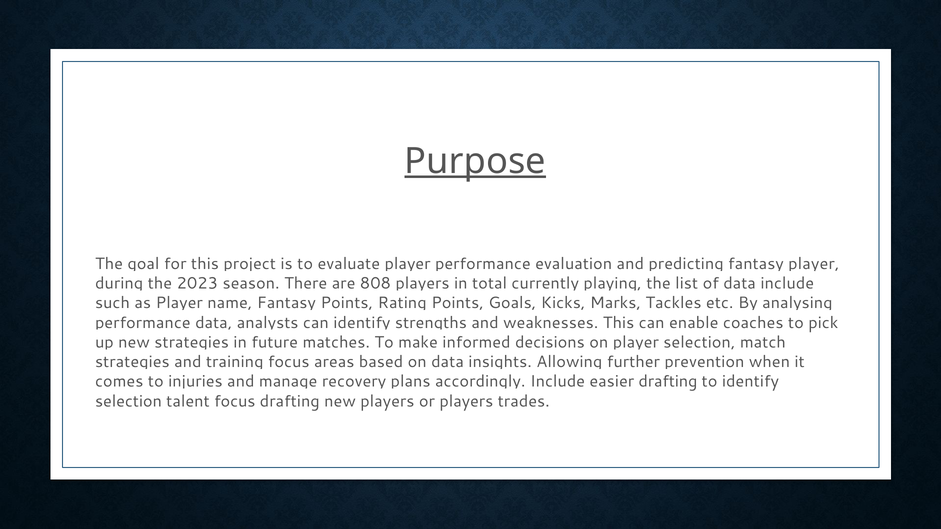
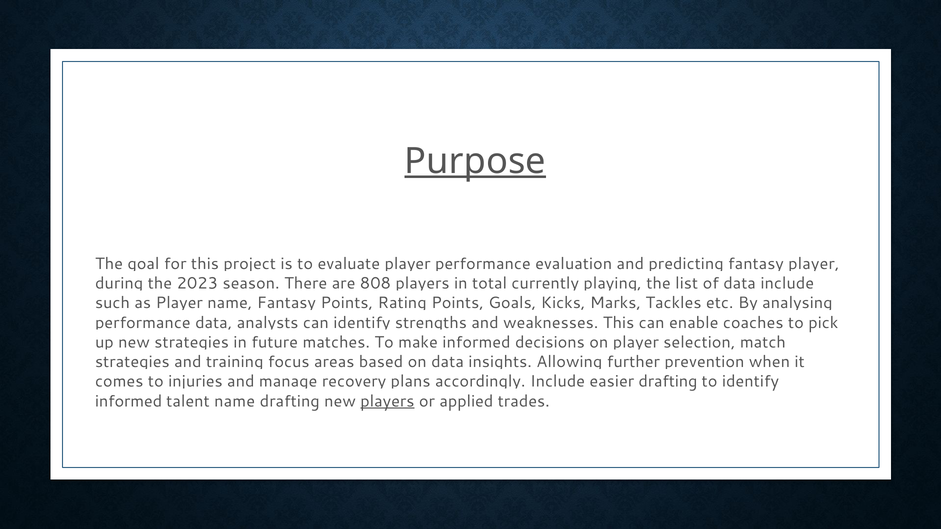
selection: selection -> informed (129, 401)
talent focus: focus -> name (235, 401)
players underline: none -> present (387, 401)
or players: players -> applied (466, 401)
